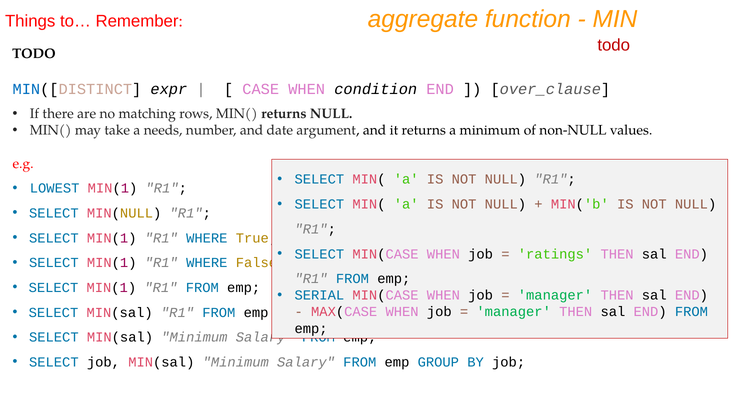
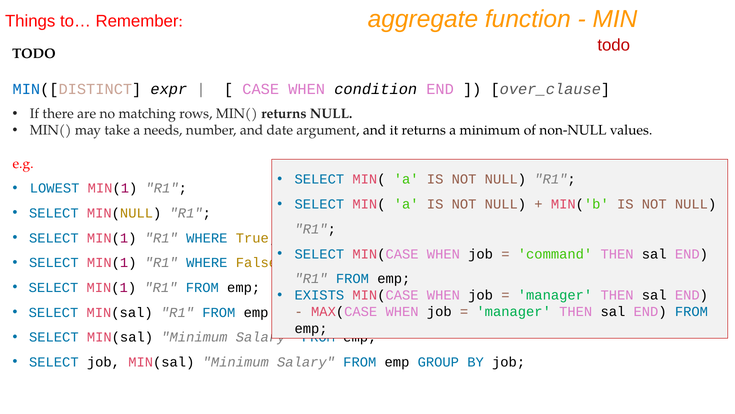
ratings: ratings -> command (555, 254)
SERIAL: SERIAL -> EXISTS (319, 295)
